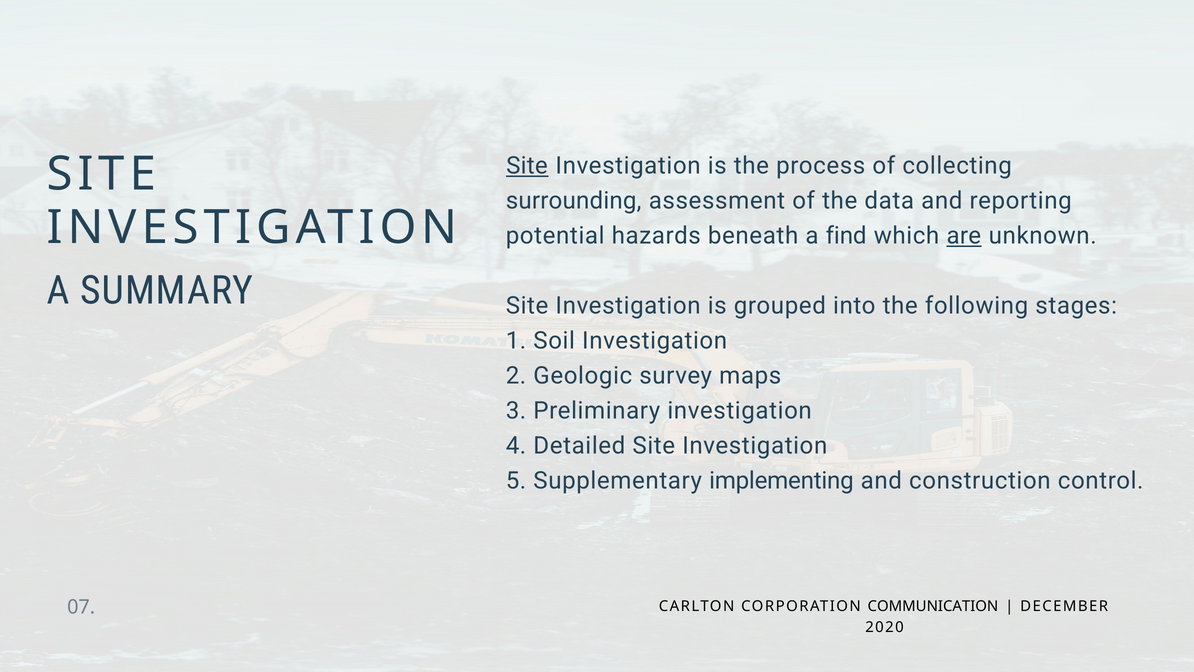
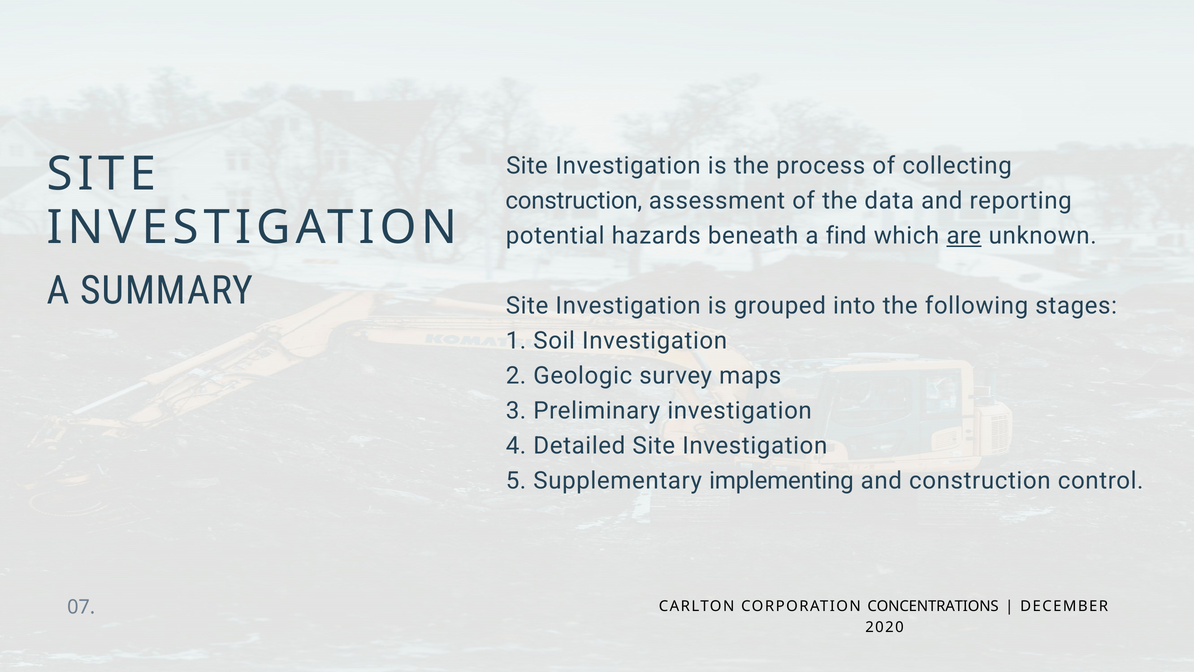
Site underline: present -> none (527, 166)
surrounding: surrounding -> construction (574, 201)
COMMUNICATION: COMMUNICATION -> CONCENTRATIONS (933, 606)
